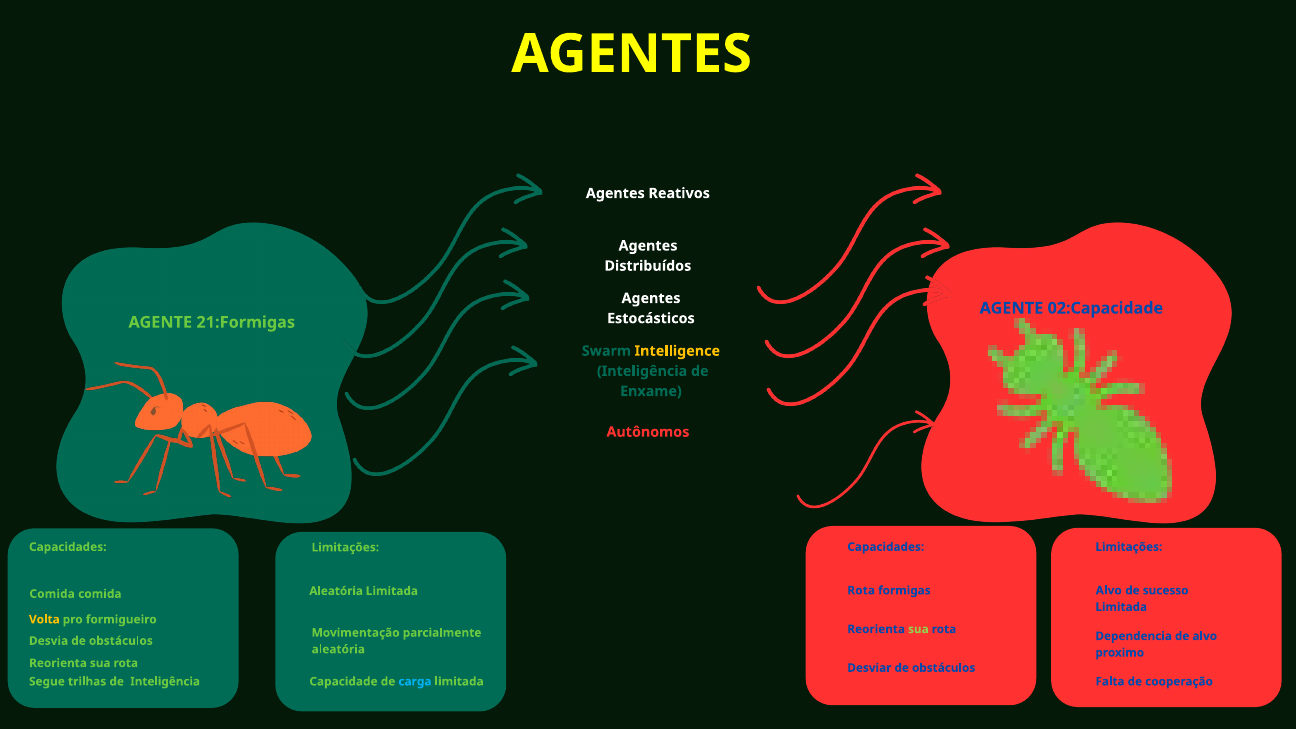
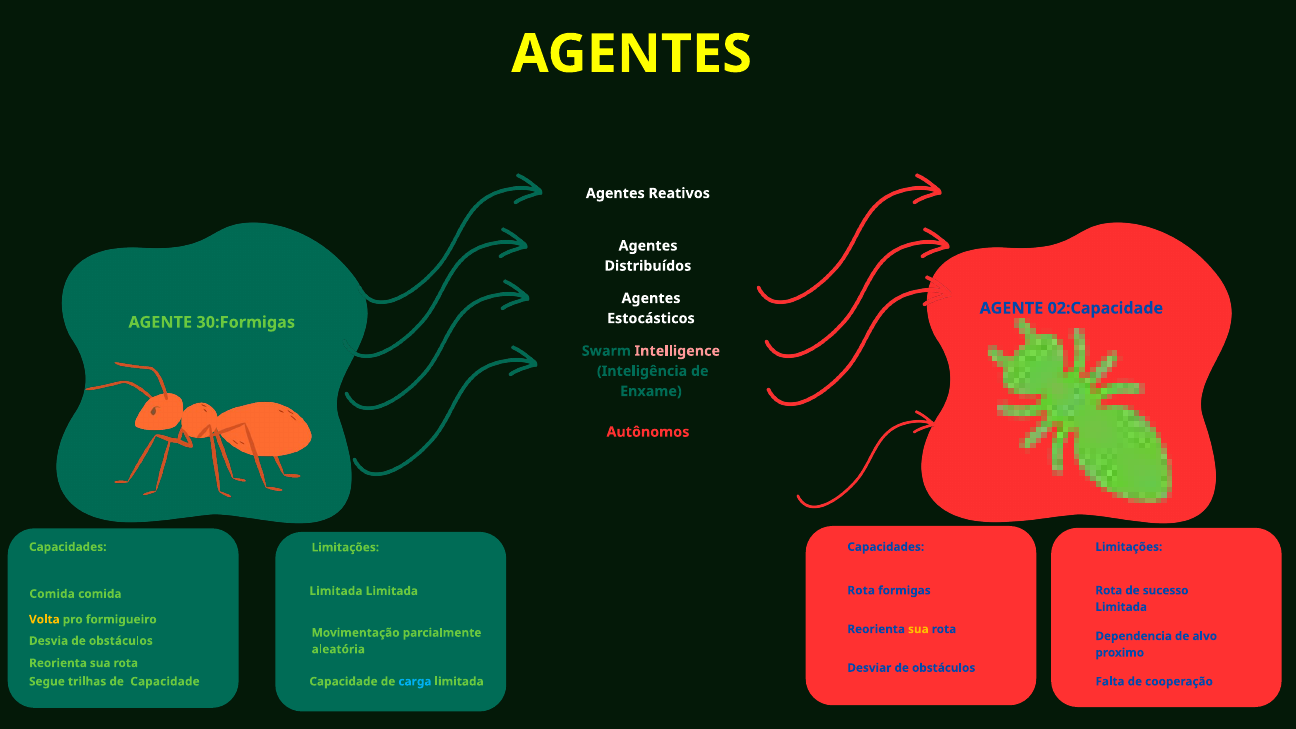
21:Formigas: 21:Formigas -> 30:Formigas (246, 322)
Intelligence colour: yellow -> pink (677, 351)
Alvo: Alvo -> Rota (1109, 590)
Aleatória: Aleatória -> Limitada (336, 591)
sua colour: light green -> yellow (918, 629)
de Inteligência: Inteligência -> Capacidade (165, 682)
